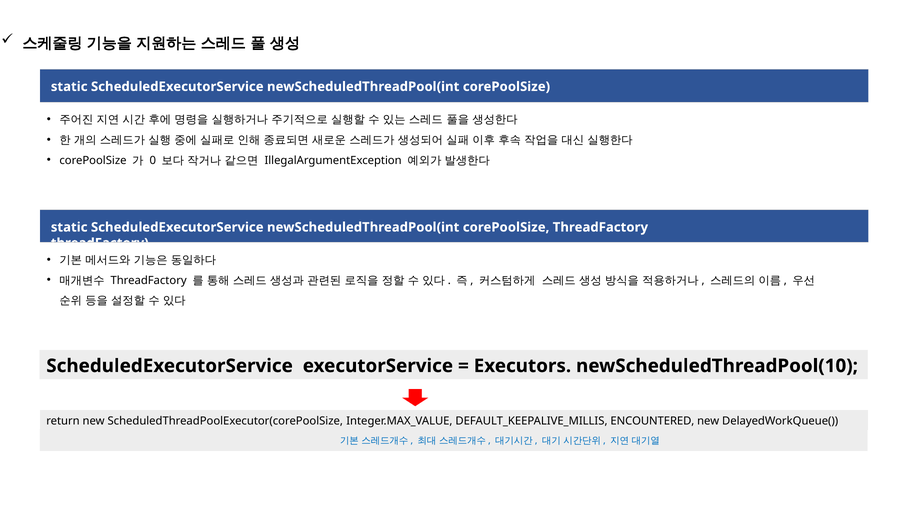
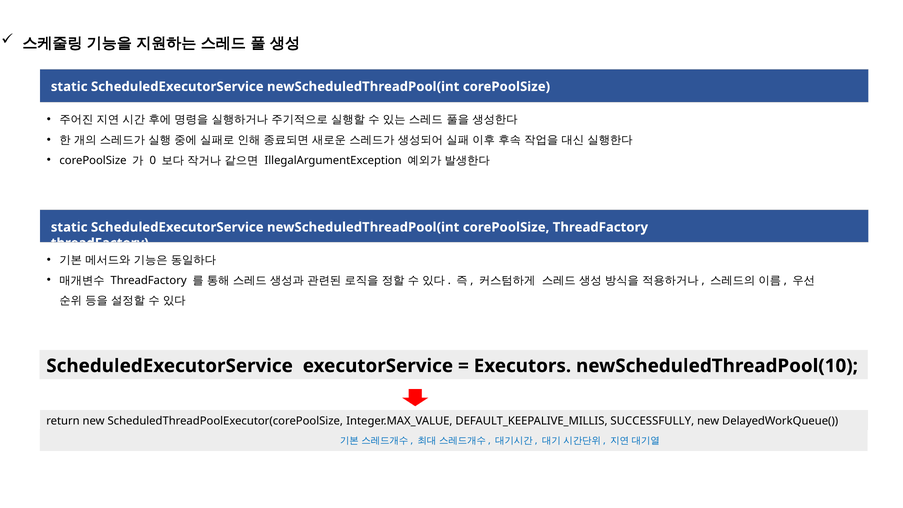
ENCOUNTERED: ENCOUNTERED -> SUCCESSFULLY (652, 421)
